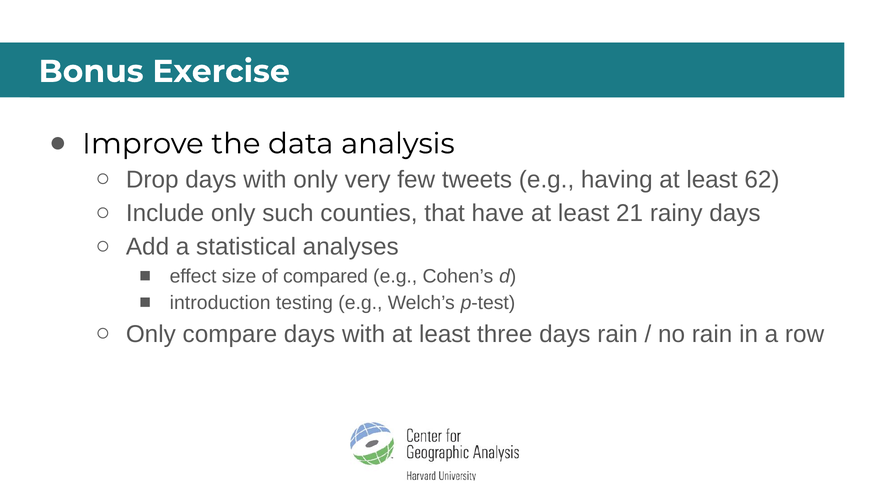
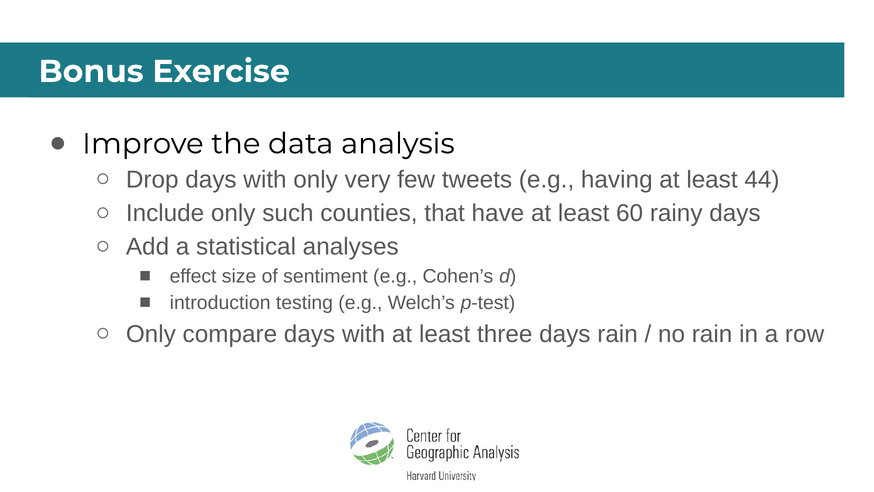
62: 62 -> 44 (762, 180)
21: 21 -> 60 (630, 213)
compared: compared -> sentiment (325, 276)
